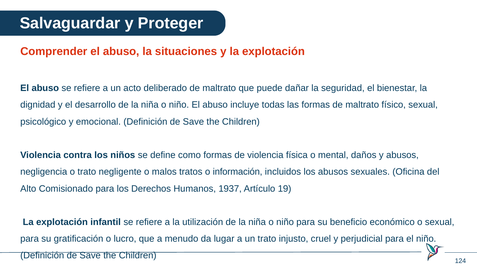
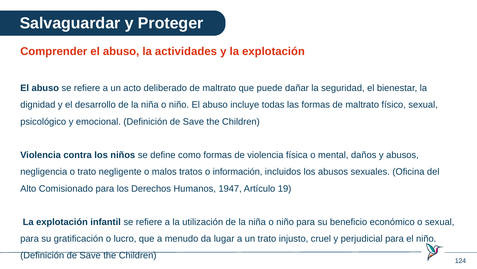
situaciones: situaciones -> actividades (186, 51)
1937: 1937 -> 1947 (230, 188)
